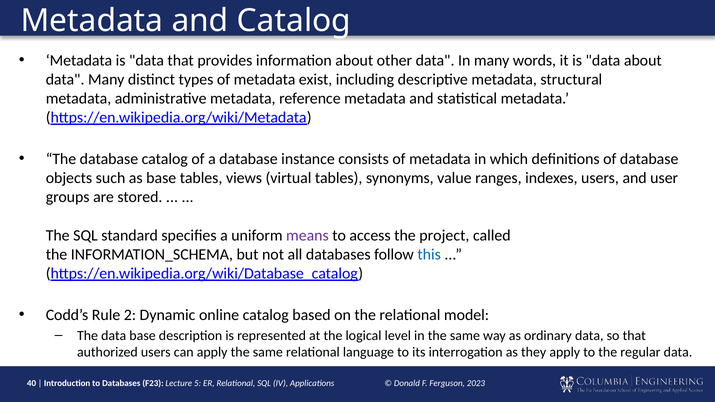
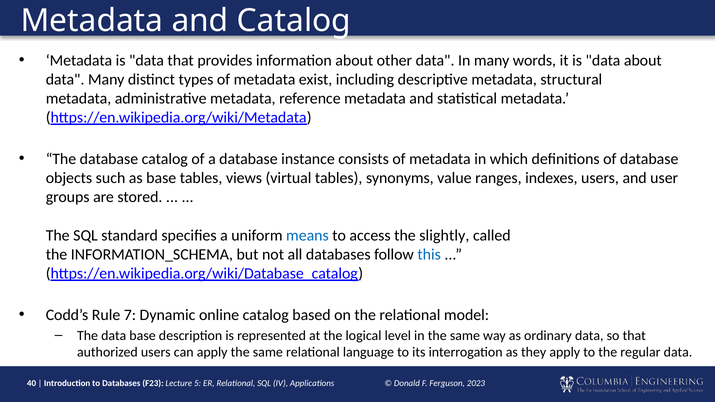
means colour: purple -> blue (307, 235)
project: project -> slightly (444, 235)
2: 2 -> 7 (130, 315)
